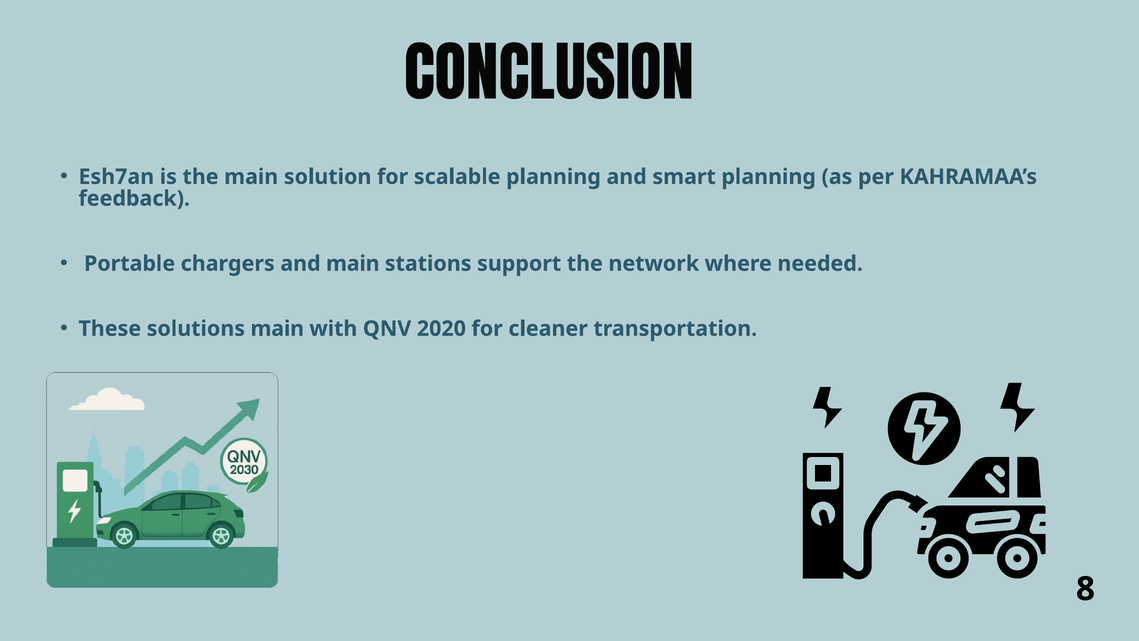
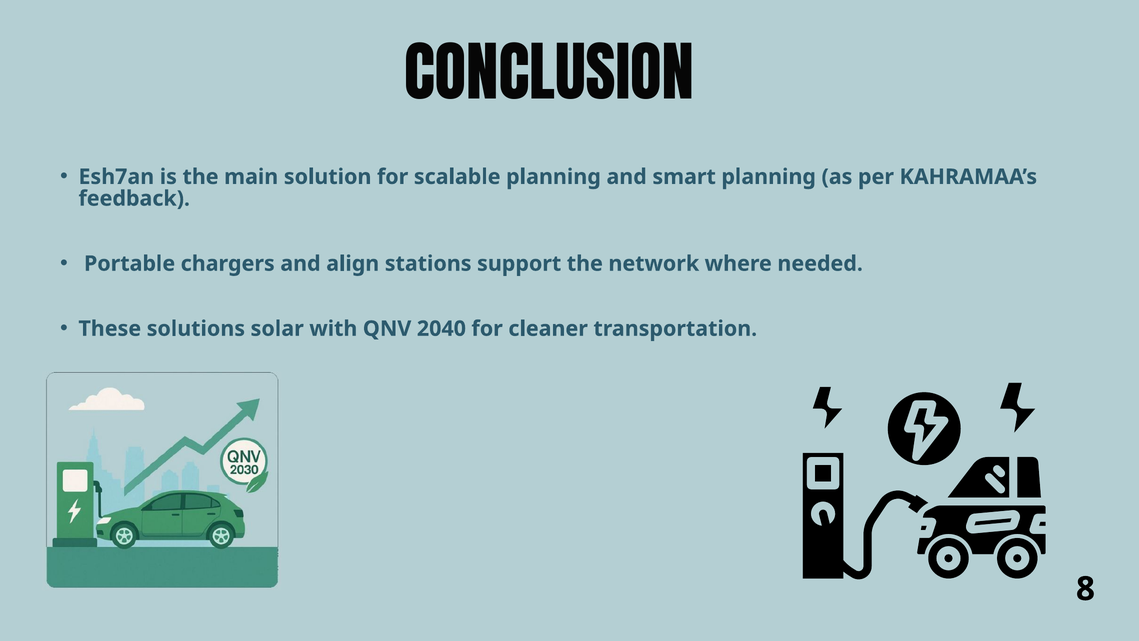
and main: main -> align (353, 264)
solutions main: main -> solar (277, 329)
2020: 2020 -> 2040 (441, 329)
